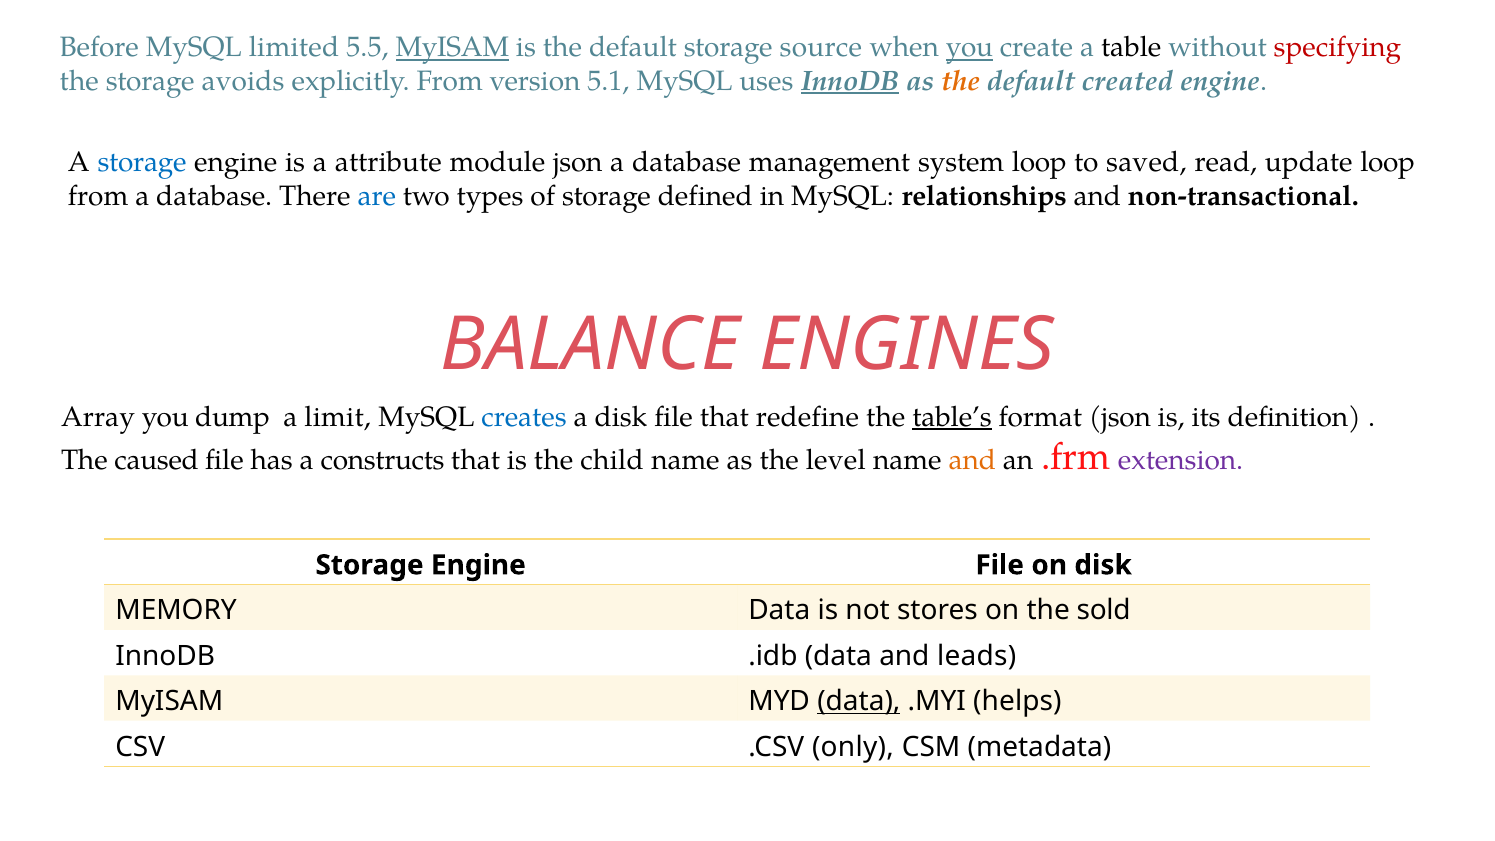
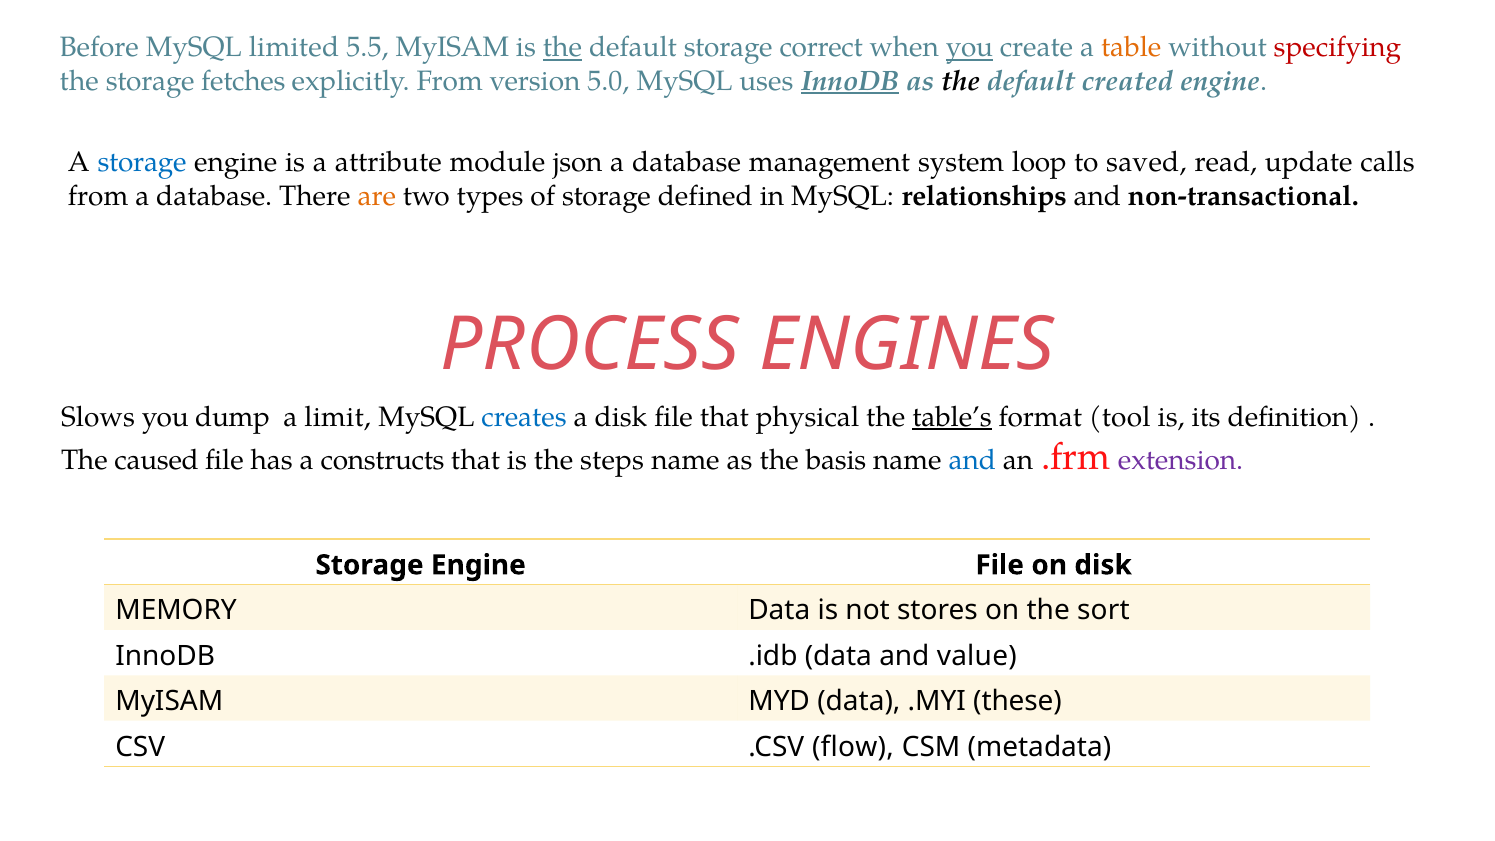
MyISAM underline: present -> none (452, 48)
the underline: none -> present (562, 48)
source: source -> correct (821, 48)
table colour: black -> orange (1131, 48)
avoids: avoids -> fetches (243, 81)
5.1: 5.1 -> 5.0 (608, 81)
the colour: orange -> black (961, 81)
update loop: loop -> calls (1388, 162)
are colour: blue -> orange (377, 196)
BALANCE: BALANCE -> PROCESS (590, 345)
Array: Array -> Slows (98, 417)
redefine: redefine -> physical (807, 417)
format json: json -> tool (1120, 417)
child: child -> steps (612, 460)
level: level -> basis (836, 460)
and colour: orange -> blue (972, 460)
sold: sold -> sort (1103, 611)
leads: leads -> value (977, 656)
data underline: present -> none (859, 701)
helps: helps -> these (1018, 701)
only: only -> flow (853, 747)
